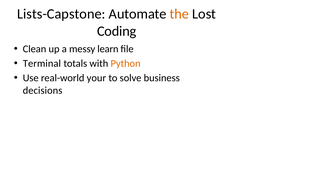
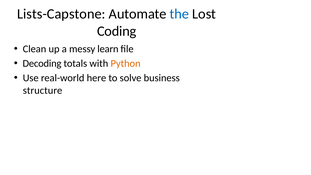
the colour: orange -> blue (179, 14)
Terminal: Terminal -> Decoding (42, 63)
your: your -> here (96, 78)
decisions: decisions -> structure (43, 90)
